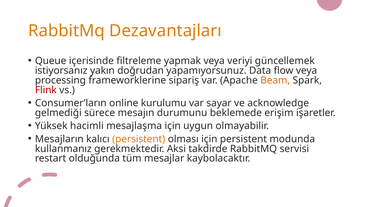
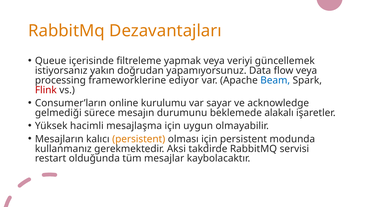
sipariş: sipariş -> ediyor (184, 80)
Beam colour: orange -> blue (275, 80)
erişim: erişim -> alakalı (279, 113)
